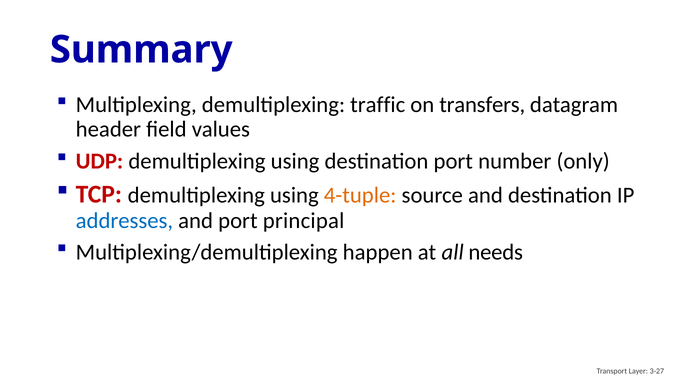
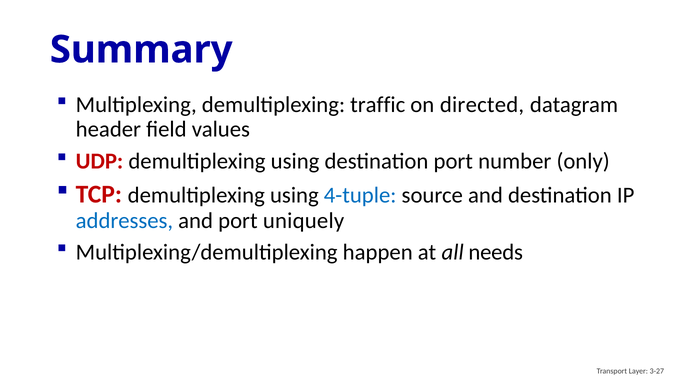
transfers: transfers -> directed (482, 105)
4-tuple colour: orange -> blue (360, 195)
principal: principal -> uniquely (304, 220)
